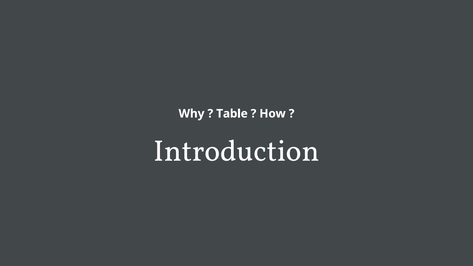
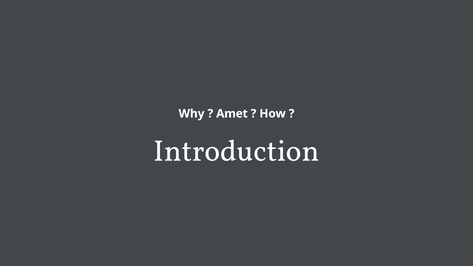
Table: Table -> Amet (232, 114)
